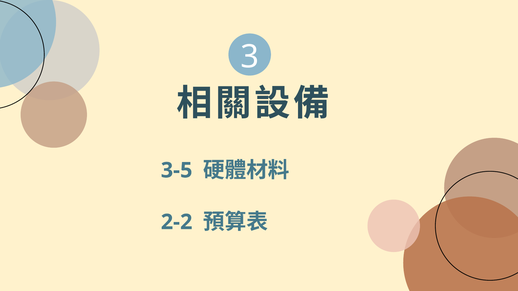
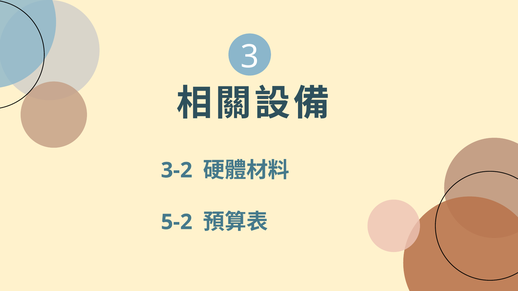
3-5: 3-5 -> 3-2 (177, 171)
2-2: 2-2 -> 5-2 (177, 222)
